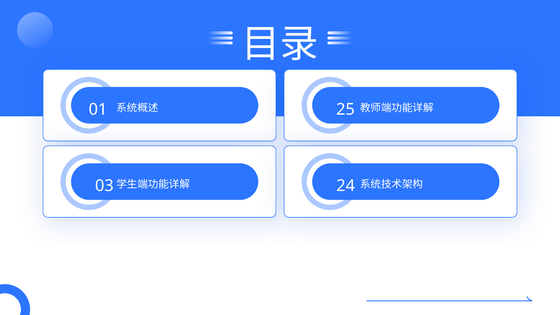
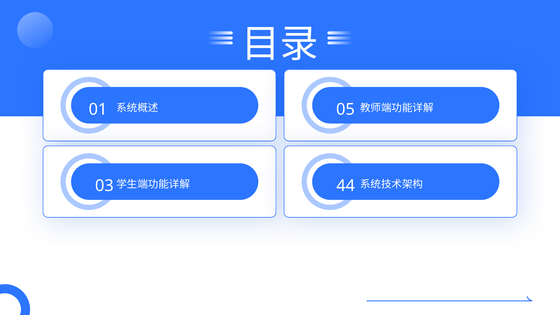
01 25: 25 -> 05 (345, 109)
24: 24 -> 44 (346, 186)
